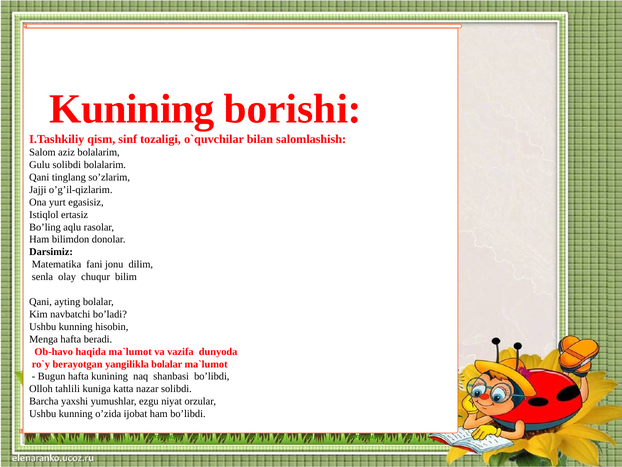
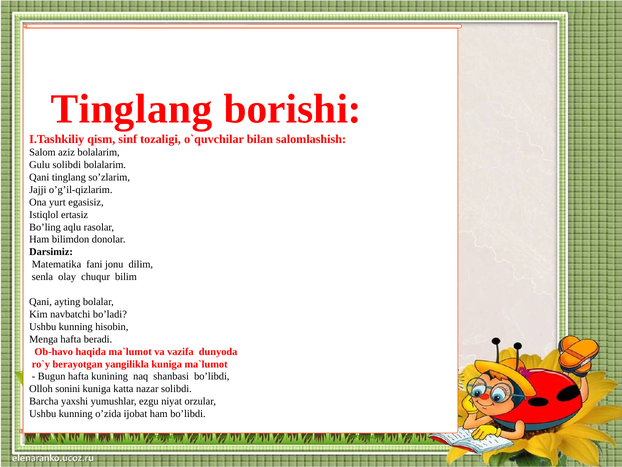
Kunining: Kunining -> Tinglang (131, 109)
yangilikla bolalar: bolalar -> kuniga (167, 364)
tahlili: tahlili -> sonini (68, 389)
